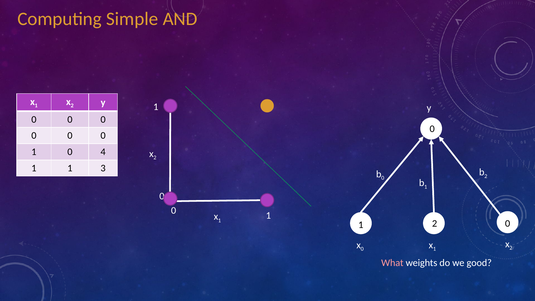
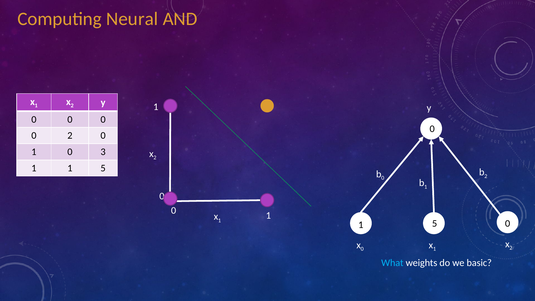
Simple: Simple -> Neural (132, 19)
0: 0 -> 2 (70, 136)
4: 4 -> 3 (103, 152)
1 1 3: 3 -> 5 (103, 168)
2: 2 -> 5 (435, 224)
What colour: pink -> light blue (392, 263)
good: good -> basic (479, 263)
